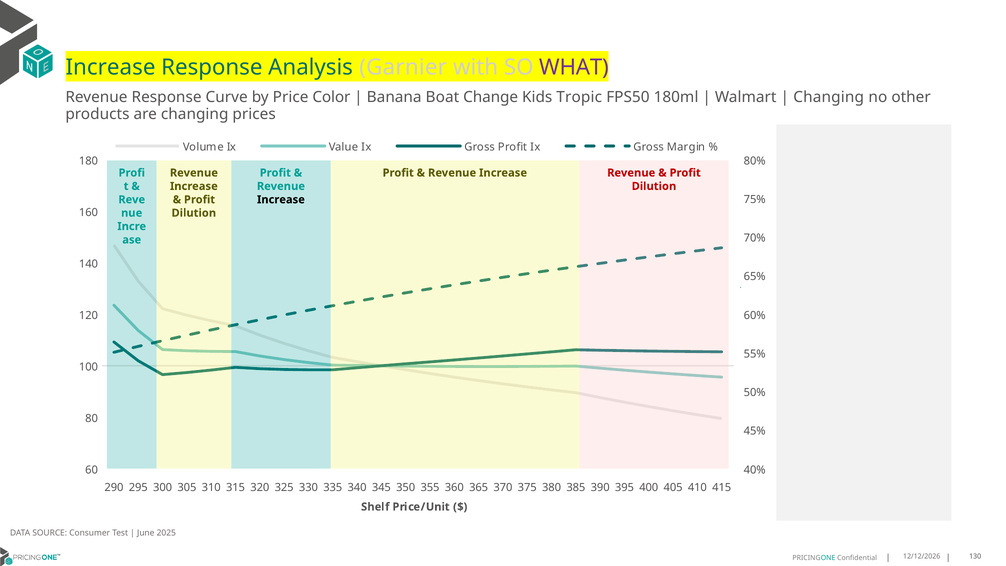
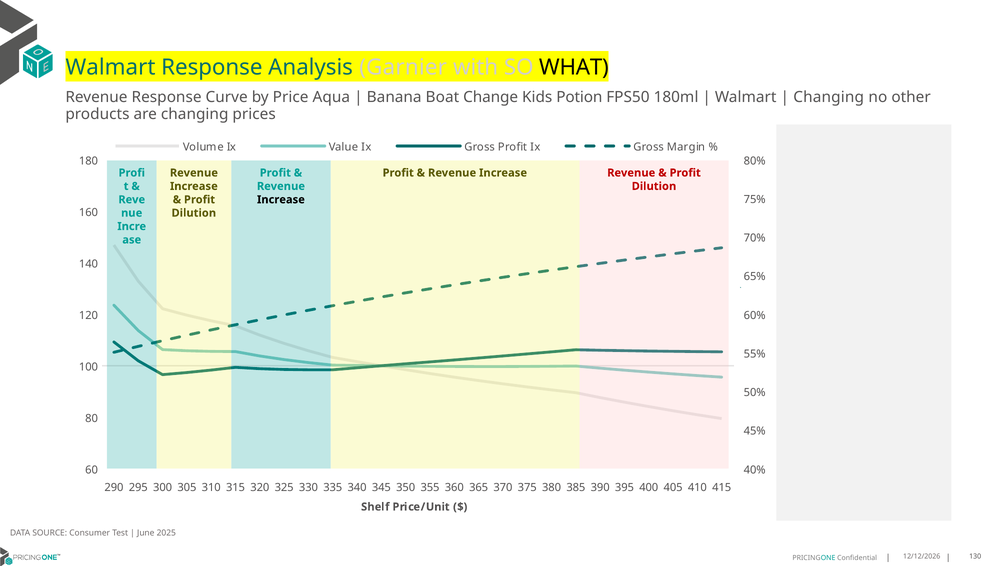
Increase: Increase -> Walmart (110, 68)
WHAT colour: purple -> black (574, 68)
Color: Color -> Aqua (331, 97)
Tropic: Tropic -> Potion (579, 97)
